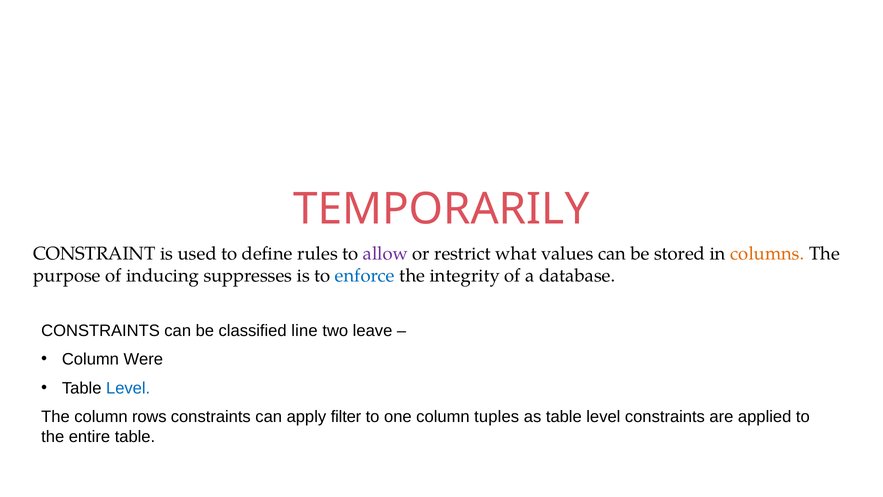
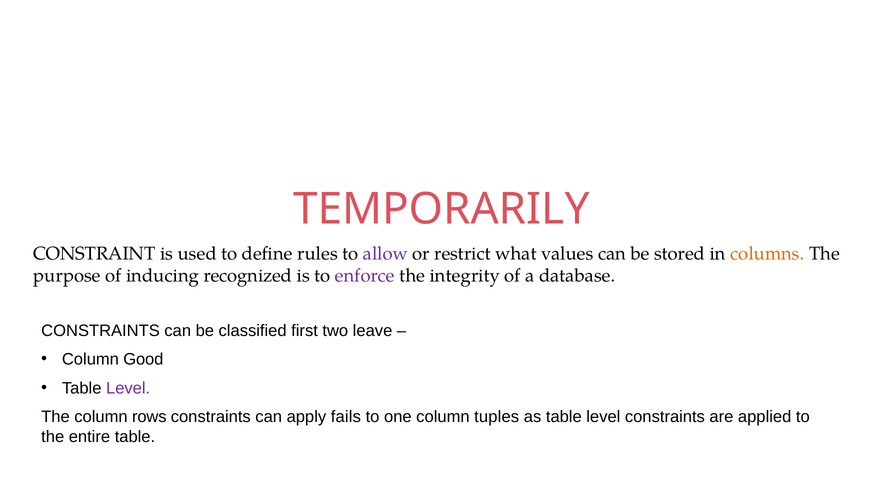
suppresses: suppresses -> recognized (248, 276)
enforce colour: blue -> purple (365, 276)
line: line -> first (305, 330)
Were: Were -> Good (143, 359)
Level colour: blue -> purple (128, 388)
filter: filter -> fails (346, 416)
